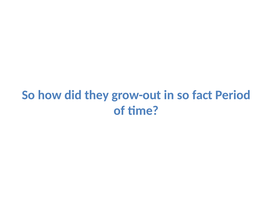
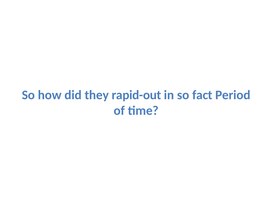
grow-out: grow-out -> rapid-out (136, 95)
